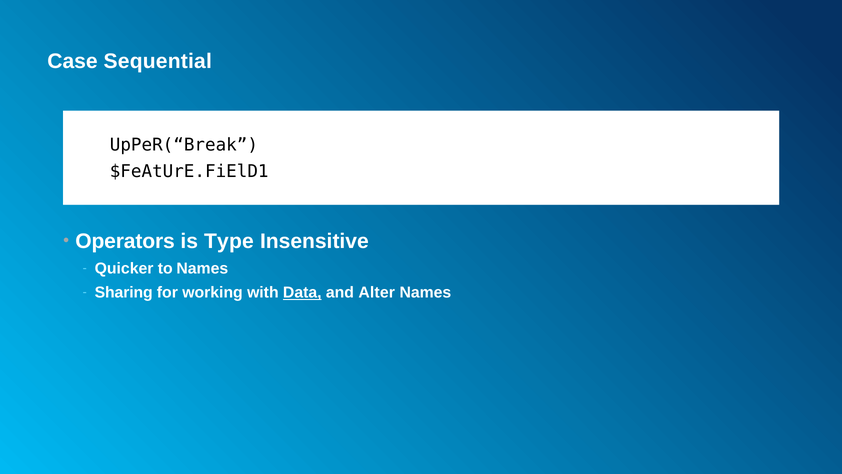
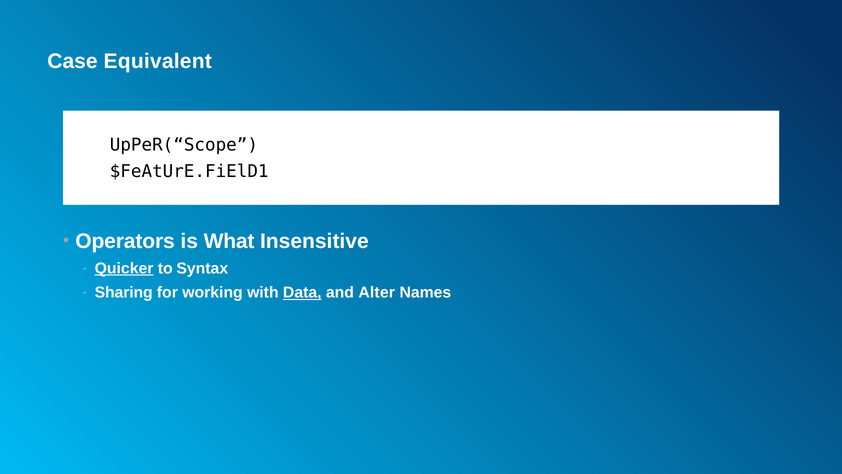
Sequential: Sequential -> Equivalent (158, 61)
UpPeR(“Break: UpPeR(“Break -> UpPeR(“Scope (184, 145)
Type: Type -> What (229, 241)
Quicker underline: none -> present (124, 268)
to Names: Names -> Syntax (202, 268)
